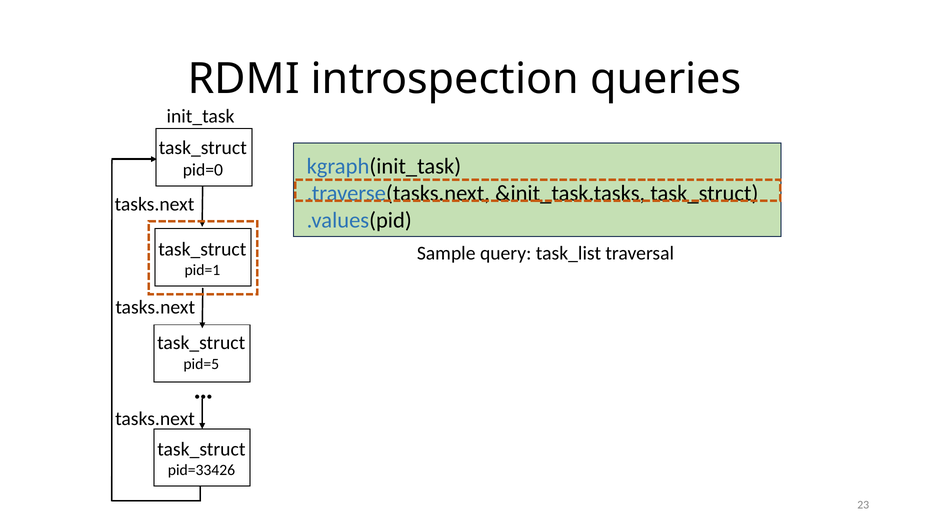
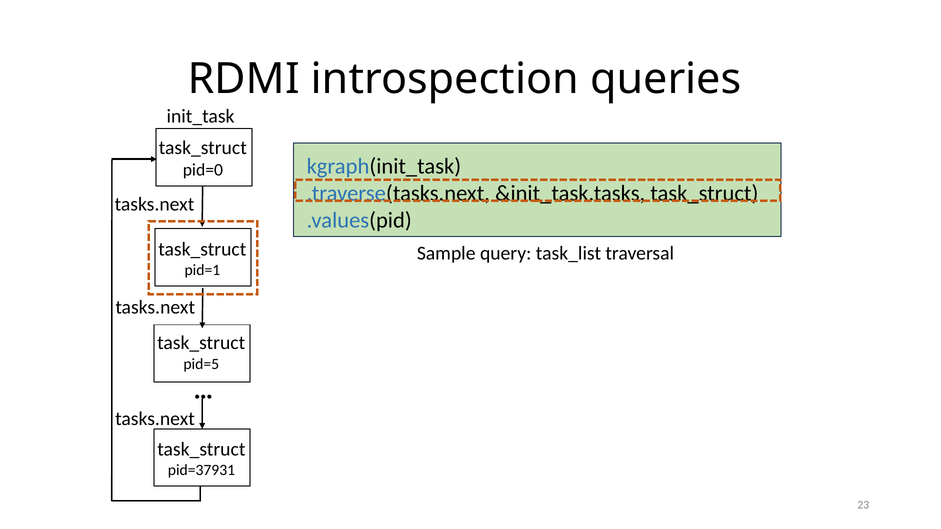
pid=33426: pid=33426 -> pid=37931 (201, 471)
